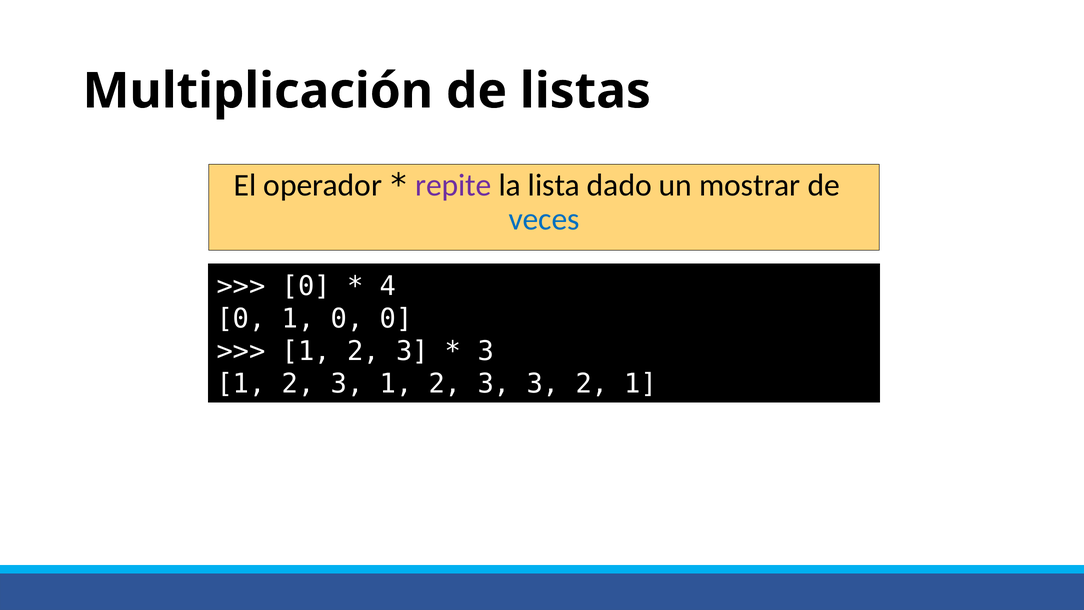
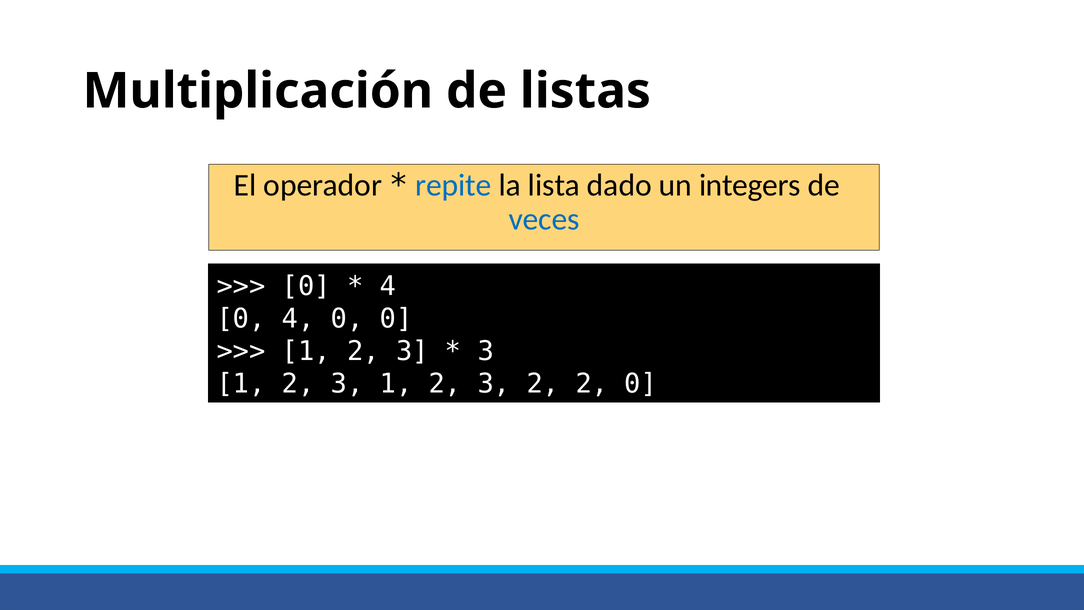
repite colour: purple -> blue (453, 185)
mostrar: mostrar -> integers (750, 185)
0 1: 1 -> 4 (298, 318)
3 3: 3 -> 2 (543, 384)
2 1: 1 -> 0 (641, 384)
